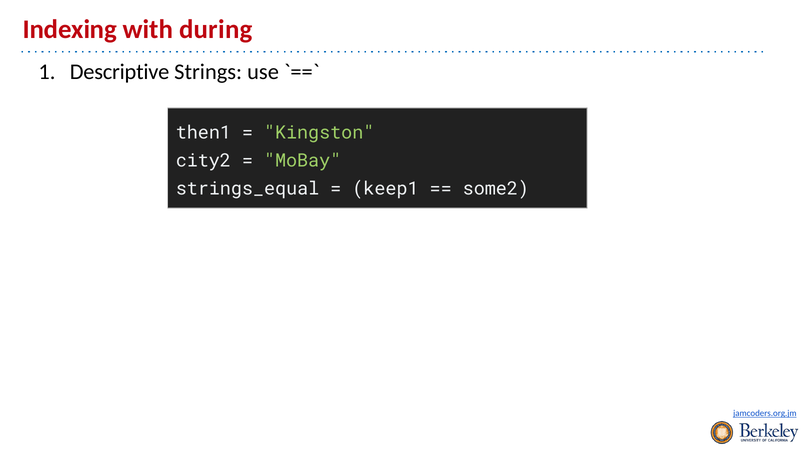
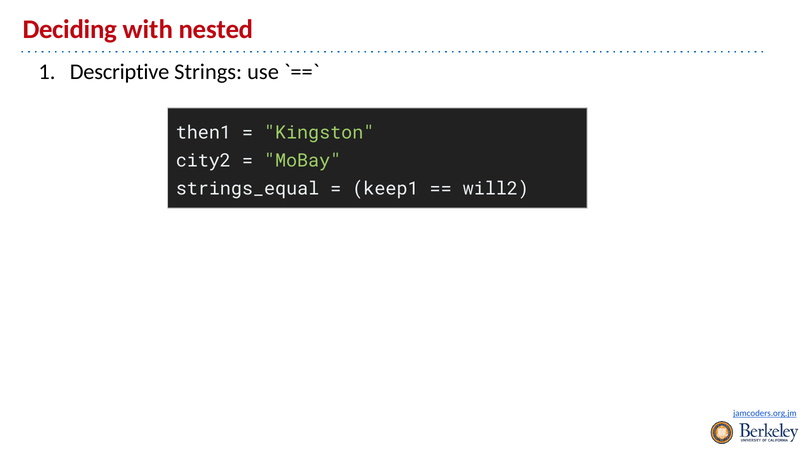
Indexing: Indexing -> Deciding (70, 29)
during: during -> nested (216, 29)
some2: some2 -> will2 (496, 189)
